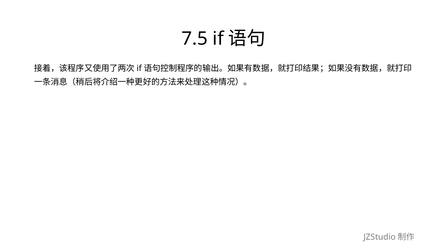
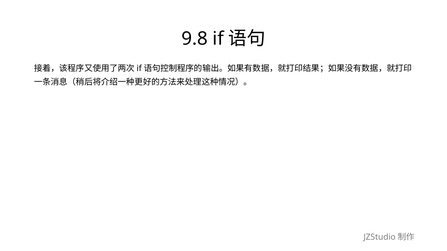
7.5: 7.5 -> 9.8 (195, 39)
